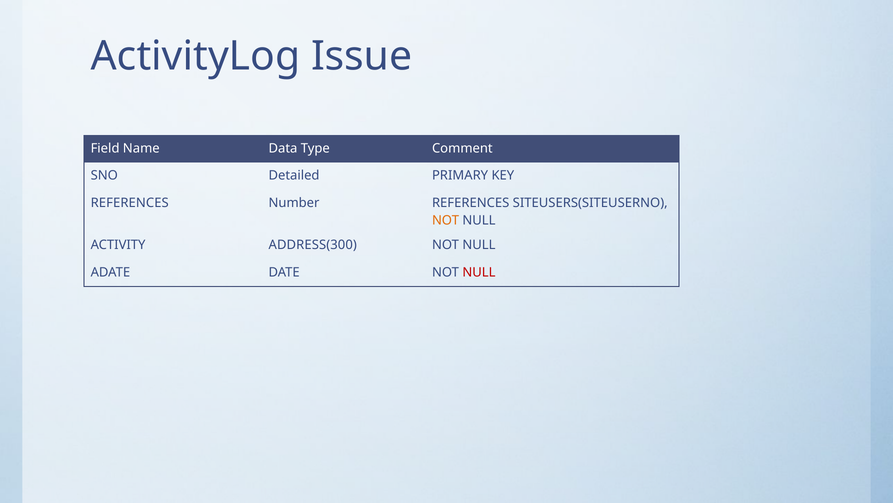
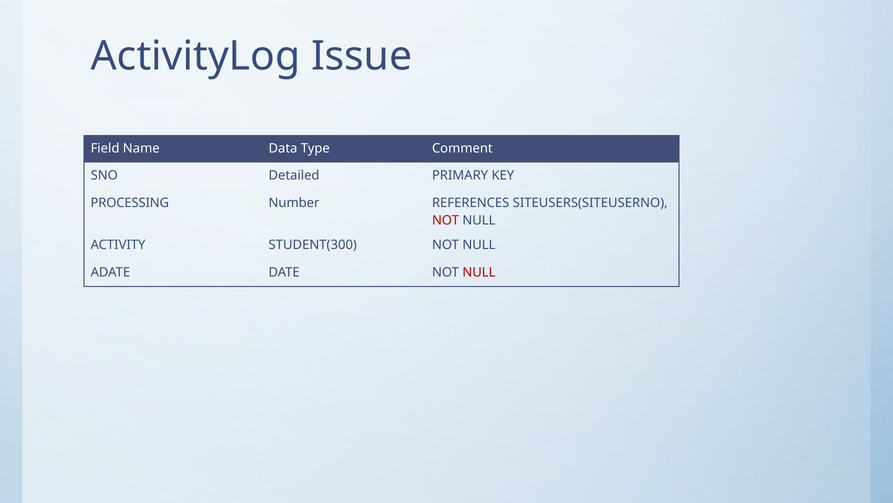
REFERENCES: REFERENCES -> PROCESSING (130, 202)
NOT colour: orange -> red (446, 220)
ADDRESS(300: ADDRESS(300 -> STUDENT(300 (313, 245)
